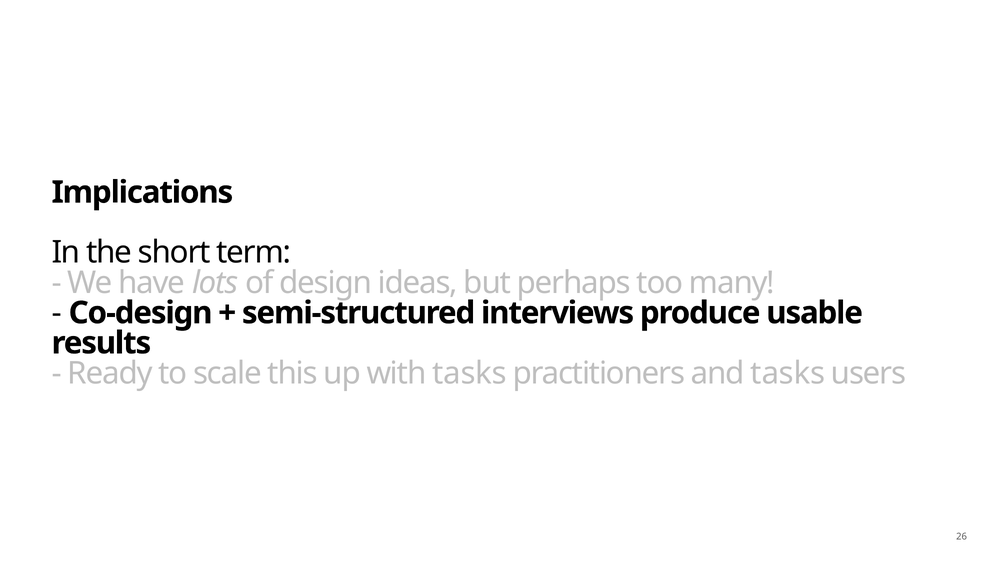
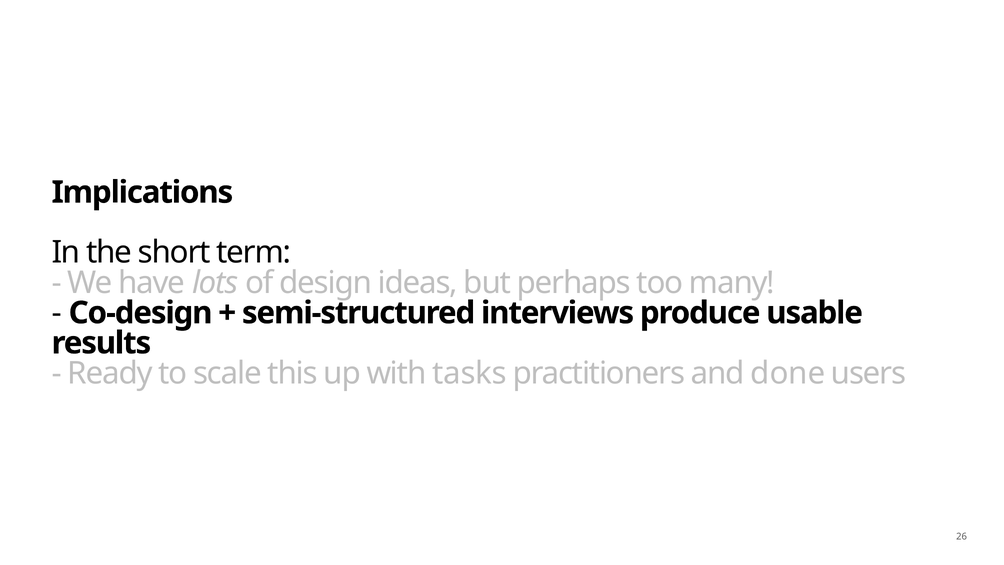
and tasks: tasks -> done (788, 373)
